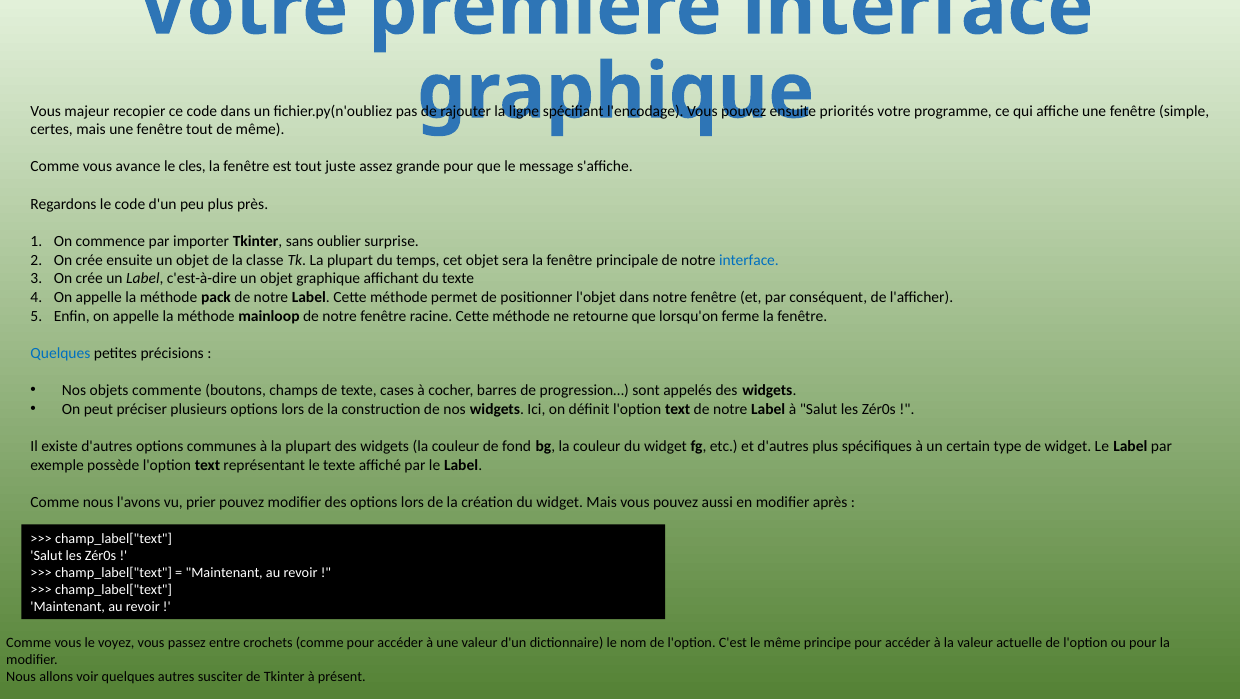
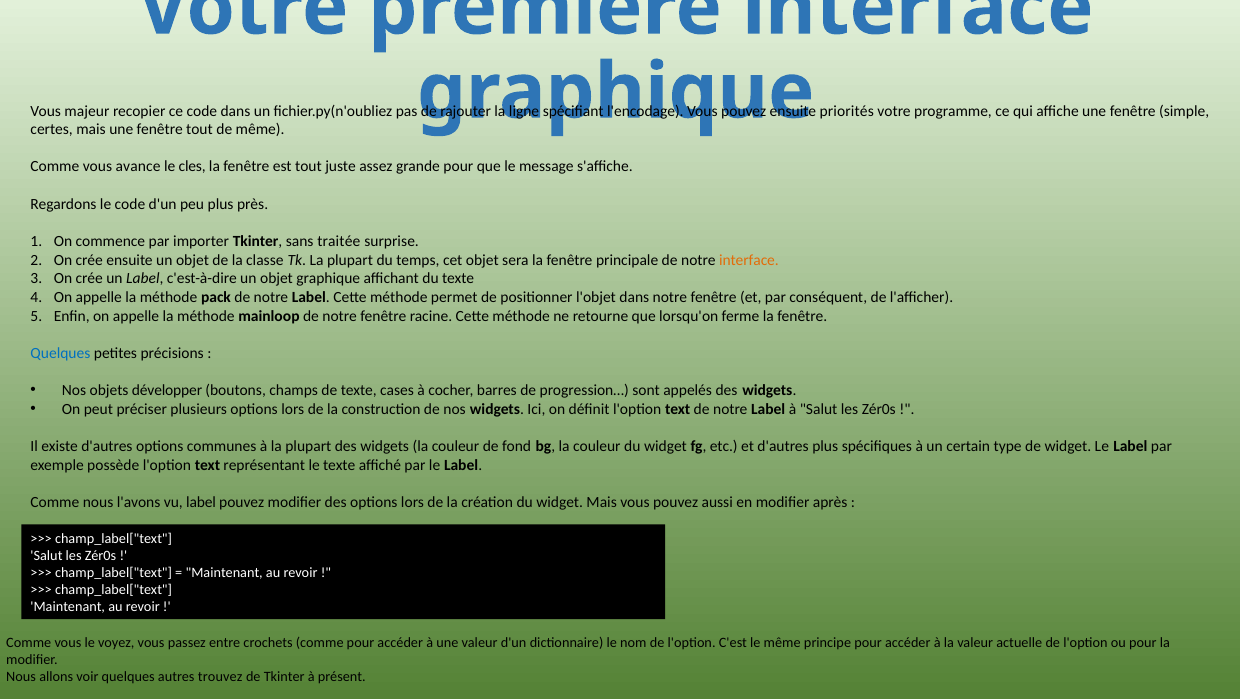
oublier: oublier -> traitée (339, 241)
interface colour: blue -> orange (749, 260)
commente: commente -> développer (167, 391)
vu prier: prier -> label (201, 503)
susciter: susciter -> trouvez (220, 677)
